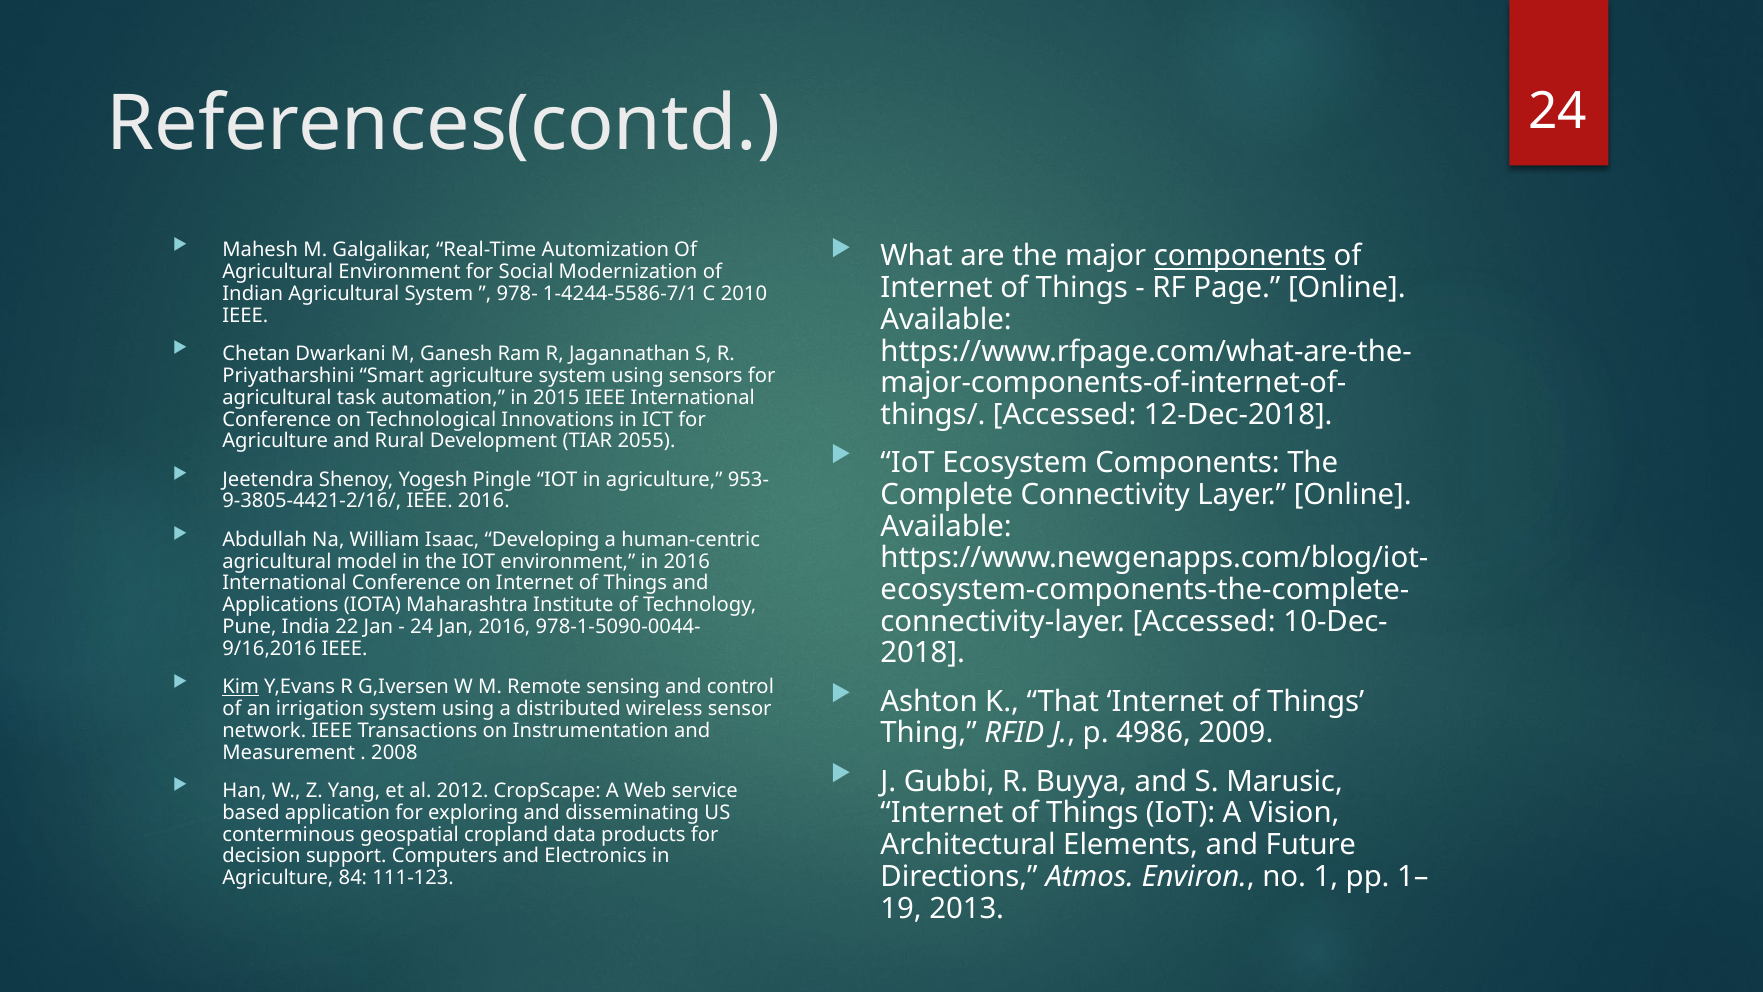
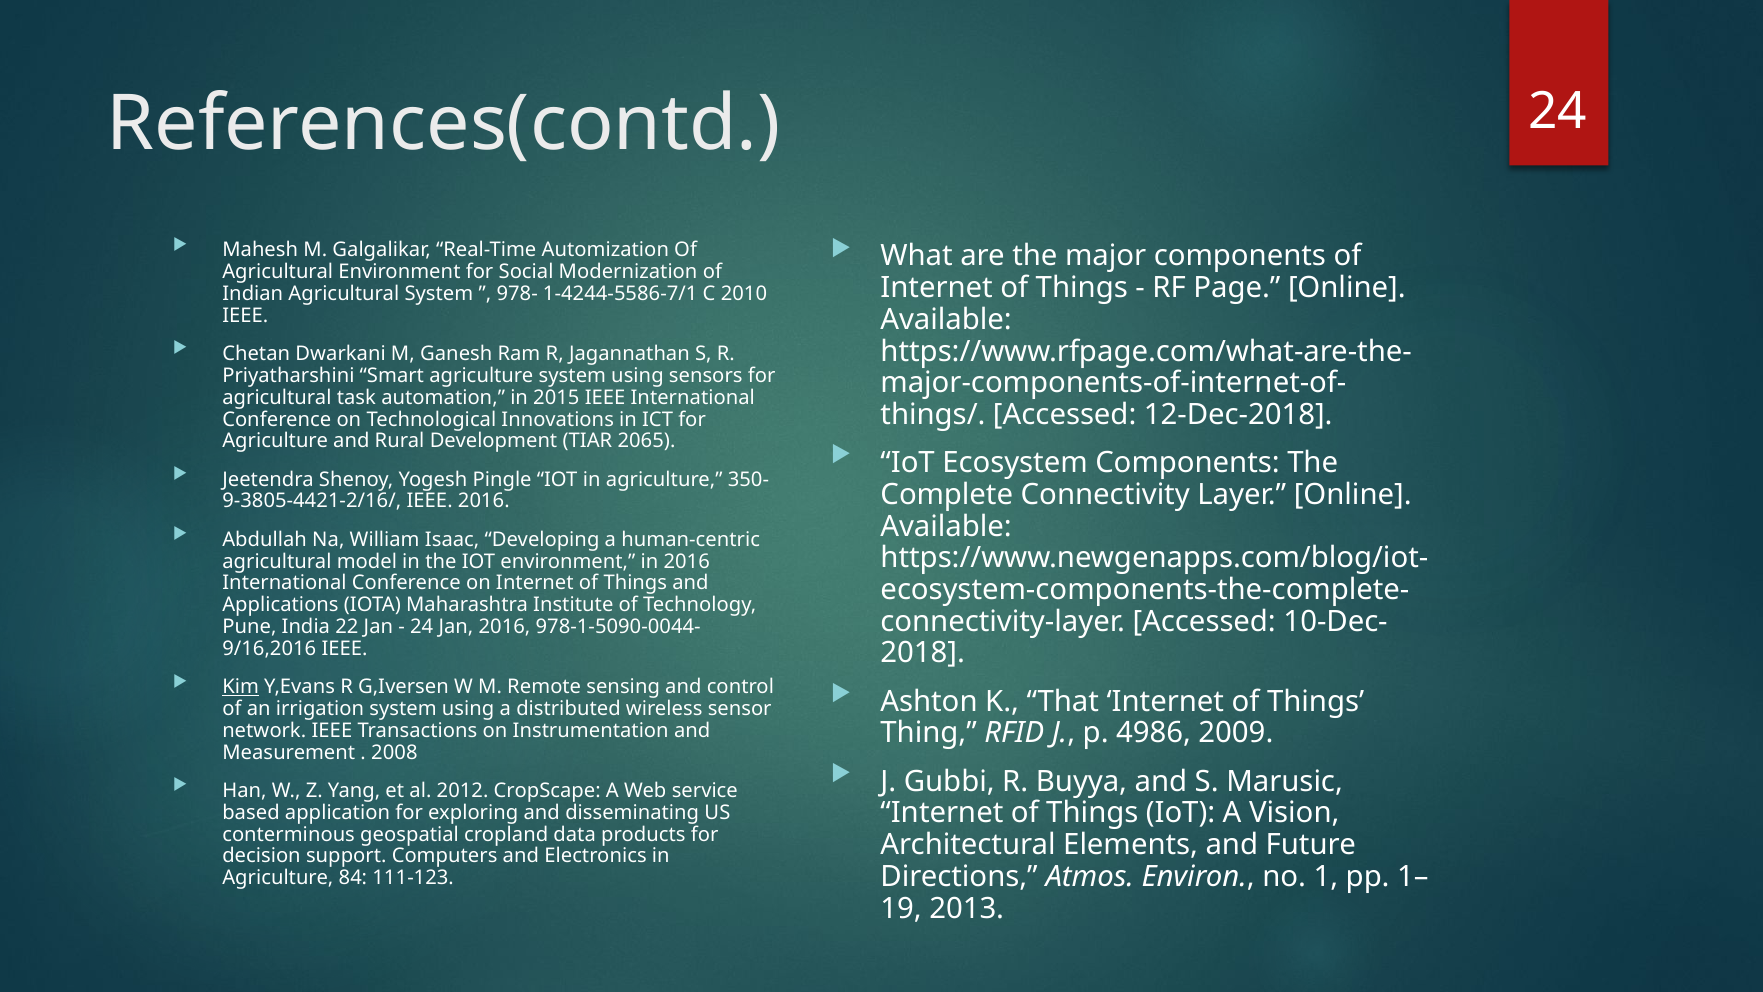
components underline: present -> none (1240, 256)
2055: 2055 -> 2065 (646, 441)
953-: 953- -> 350- (748, 479)
